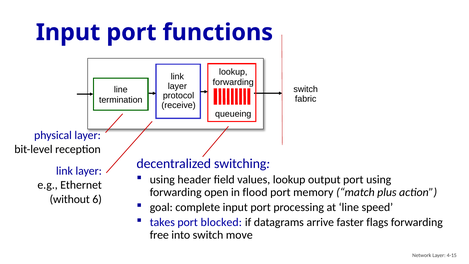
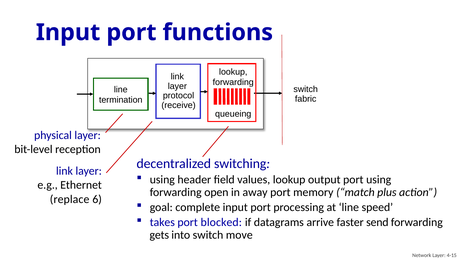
flood: flood -> away (255, 192)
without: without -> replace (70, 199)
flags: flags -> send (377, 222)
free: free -> gets (159, 235)
